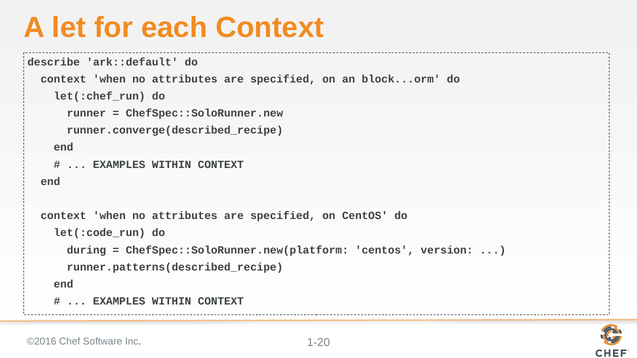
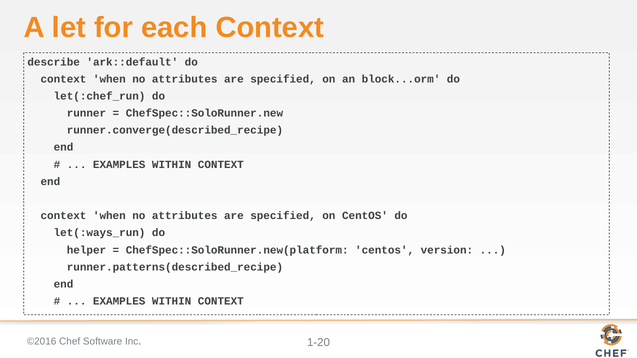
let(:code_run: let(:code_run -> let(:ways_run (100, 233)
during: during -> helper (86, 250)
